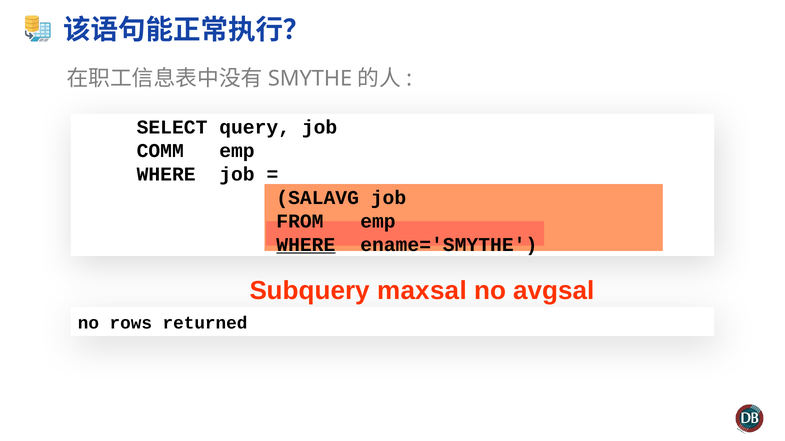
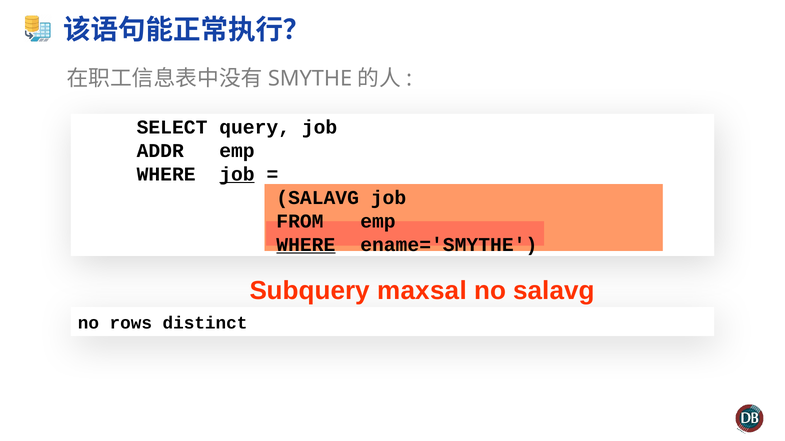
COMM: COMM -> ADDR (160, 151)
job underline: none -> present (237, 174)
no avgsal: avgsal -> salavg (554, 291)
returned: returned -> distinct (205, 323)
